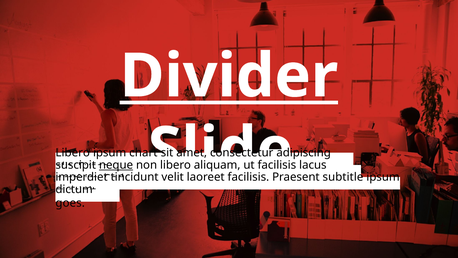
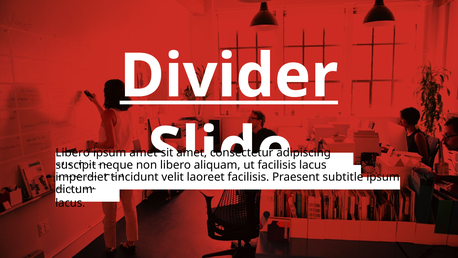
ipsum chart: chart -> amet (143, 153)
neque underline: present -> none (116, 165)
goes: goes -> lacus (70, 203)
